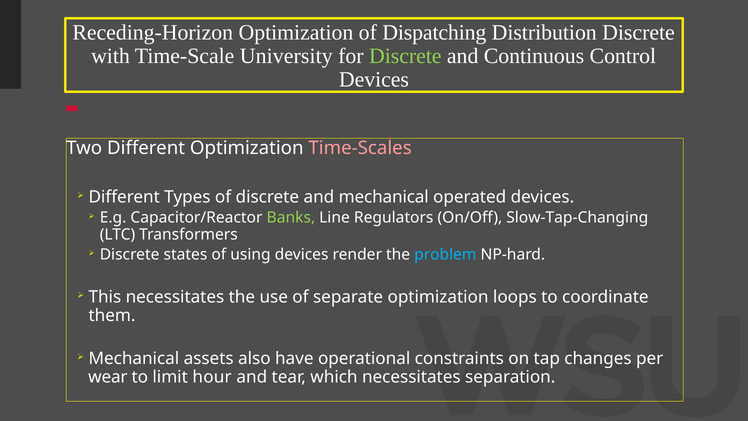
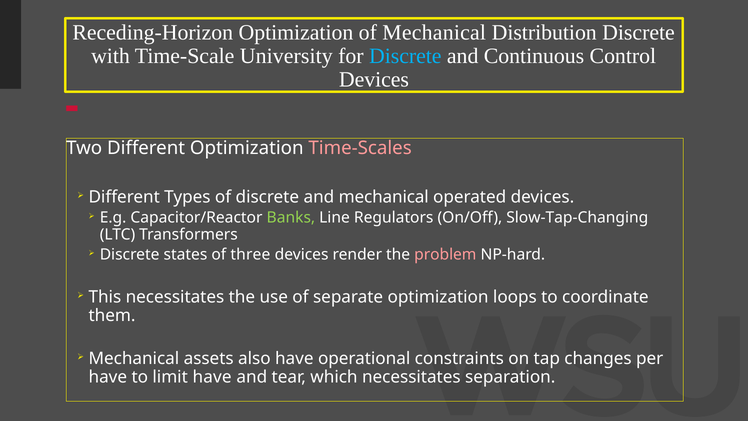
of Dispatching: Dispatching -> Mechanical (434, 33)
Discrete colour: light green -> light blue (405, 56)
using: using -> three (250, 254)
problem colour: light blue -> pink (445, 254)
wear: wear -> have (108, 377)
limit hour: hour -> have (212, 377)
